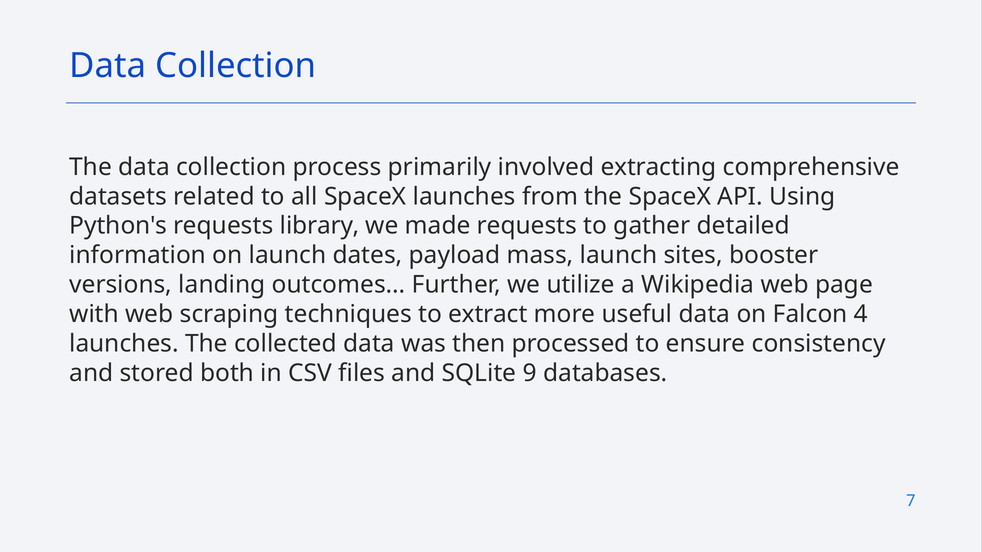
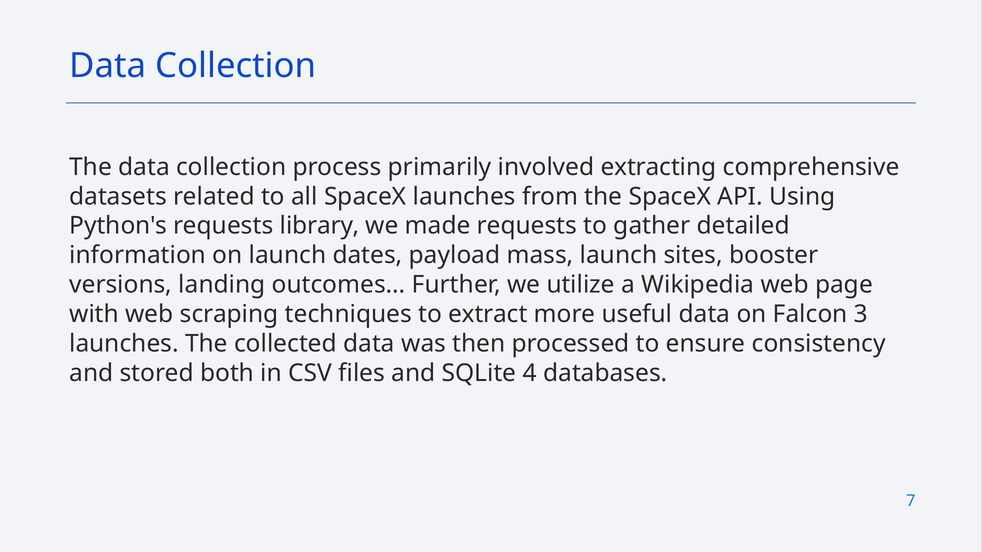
4: 4 -> 3 (861, 314)
9: 9 -> 4 (530, 373)
